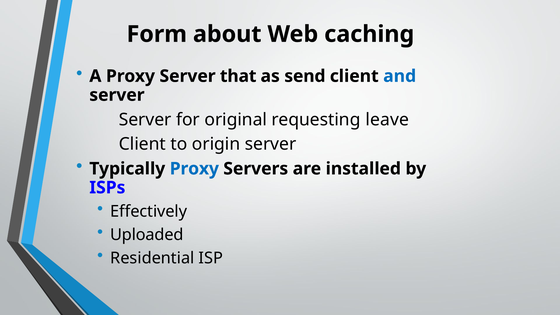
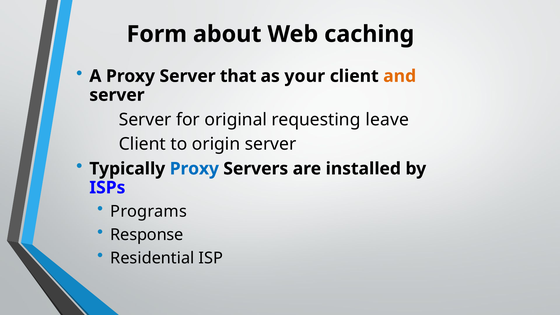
send: send -> your (305, 76)
and colour: blue -> orange (400, 76)
Effectively: Effectively -> Programs (149, 211)
Uploaded: Uploaded -> Response (147, 235)
